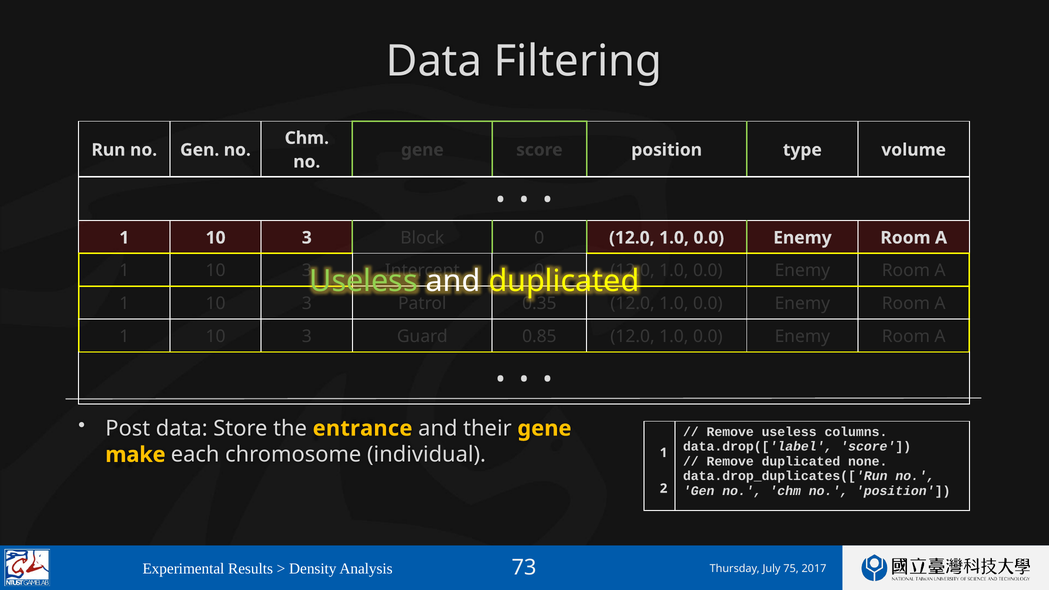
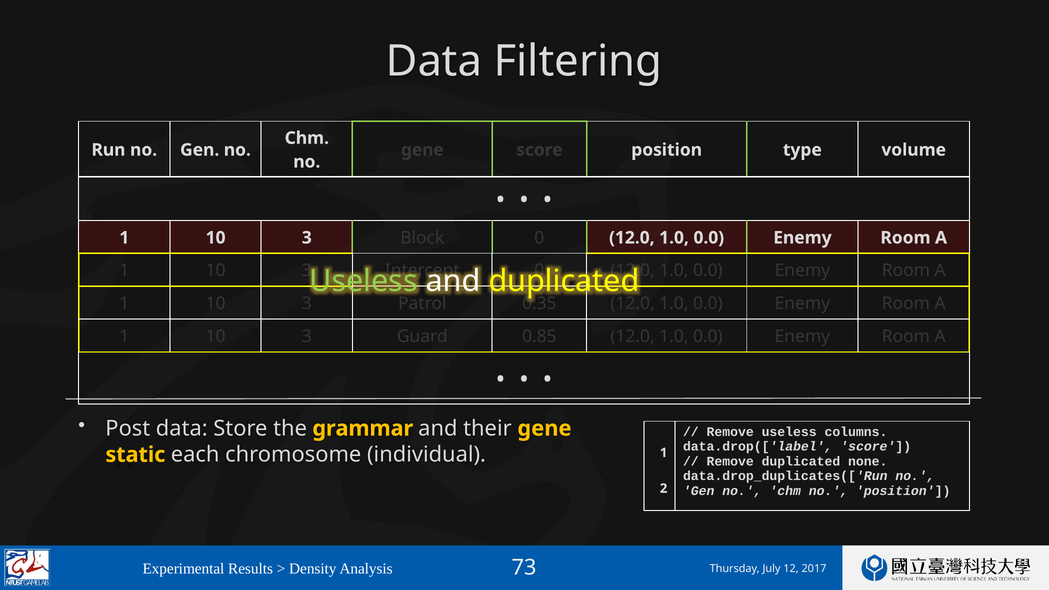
entrance: entrance -> grammar (363, 428)
make: make -> static (135, 455)
75: 75 -> 12 (791, 569)
